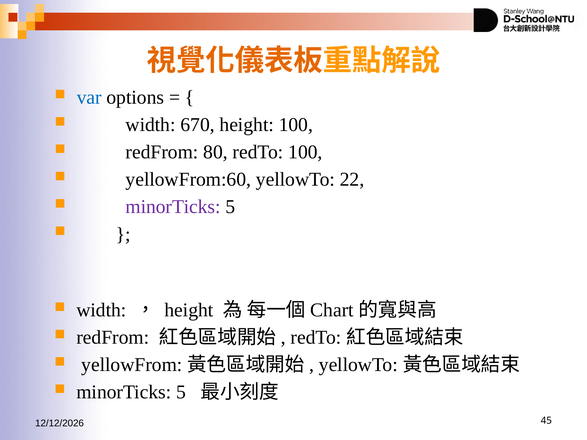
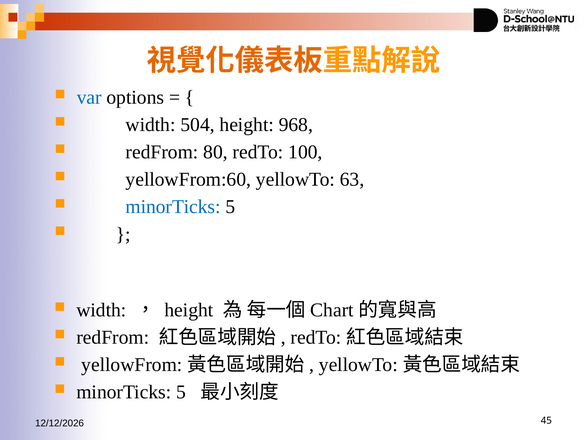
670: 670 -> 504 (198, 125)
height 100: 100 -> 968 (296, 125)
22: 22 -> 63 (352, 180)
minorTicks colour: purple -> blue (173, 207)
